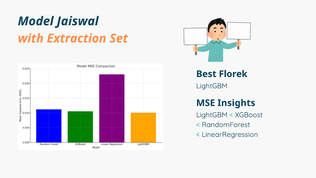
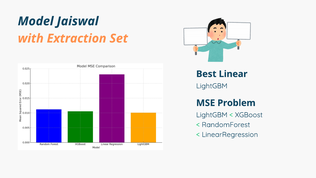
Florek: Florek -> Linear (233, 74)
Insights: Insights -> Problem (236, 103)
